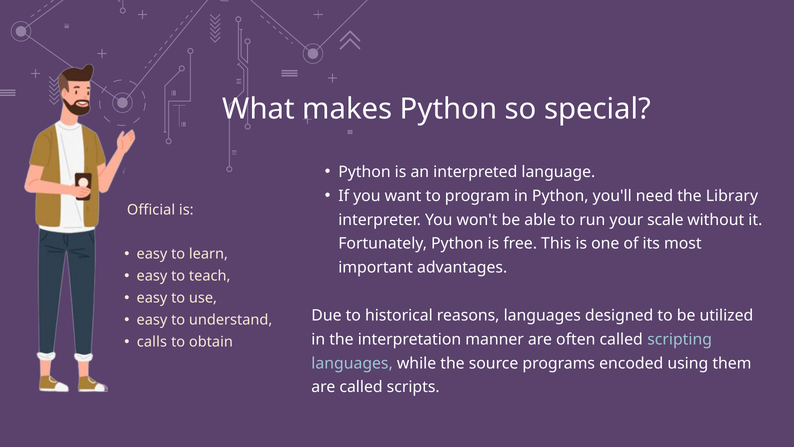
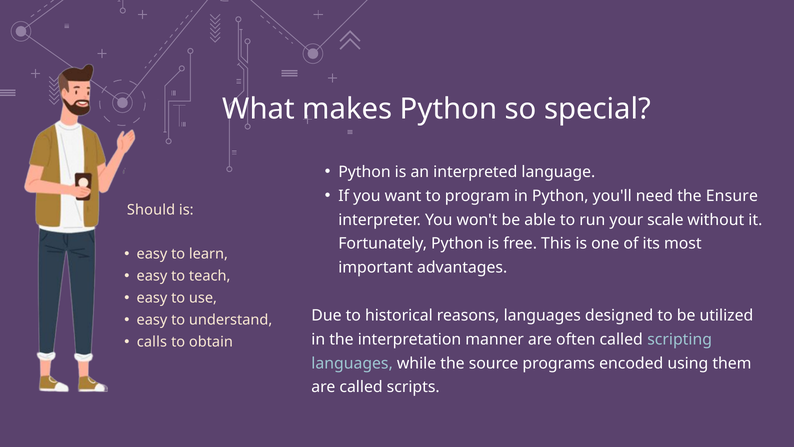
Library: Library -> Ensure (732, 196)
Official: Official -> Should (151, 210)
